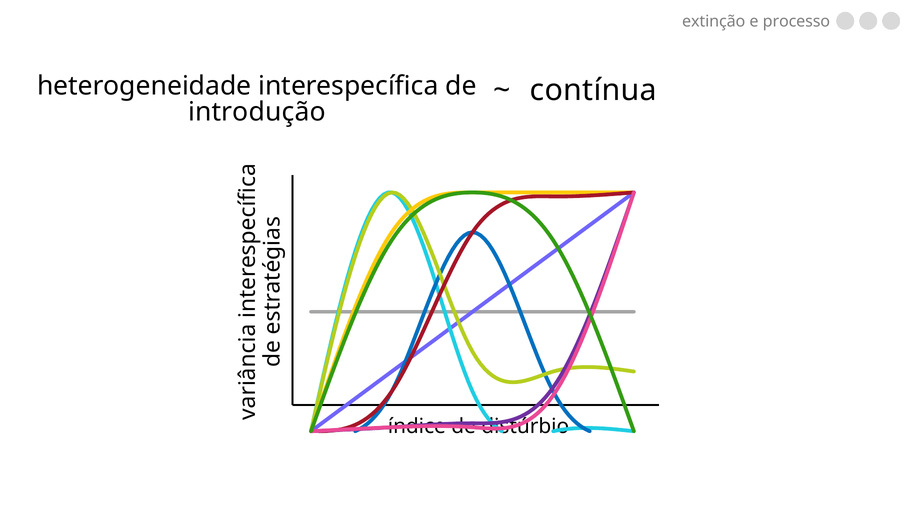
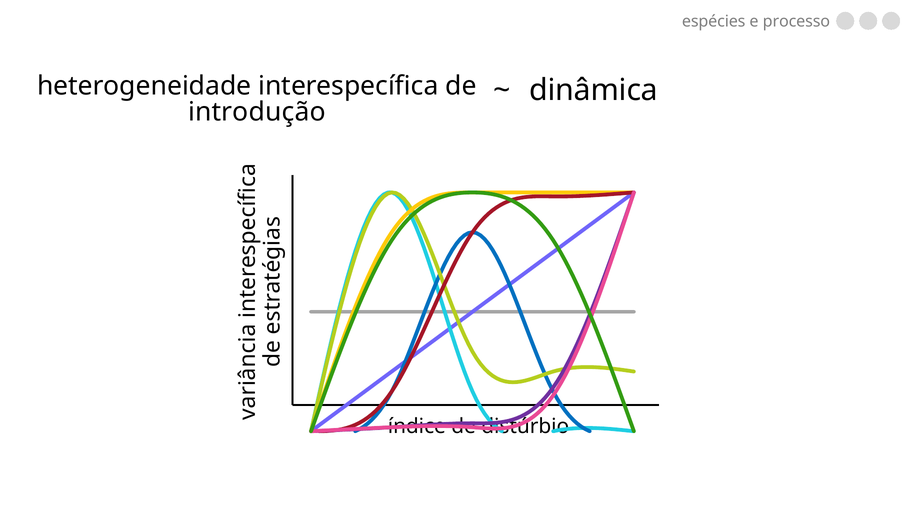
extinção: extinção -> espécies (714, 21)
contínua: contínua -> dinâmica (594, 90)
